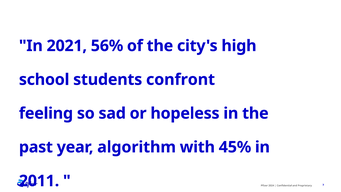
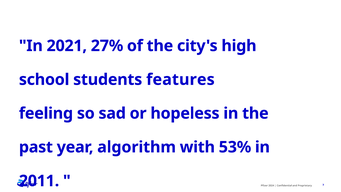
56%: 56% -> 27% (107, 46)
confront: confront -> features (180, 80)
45%: 45% -> 53% (235, 147)
